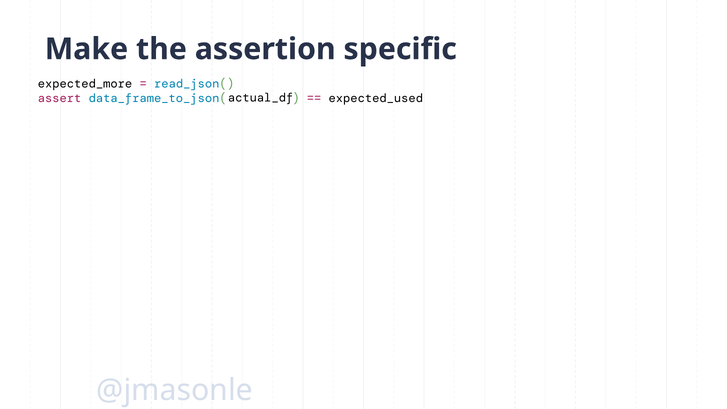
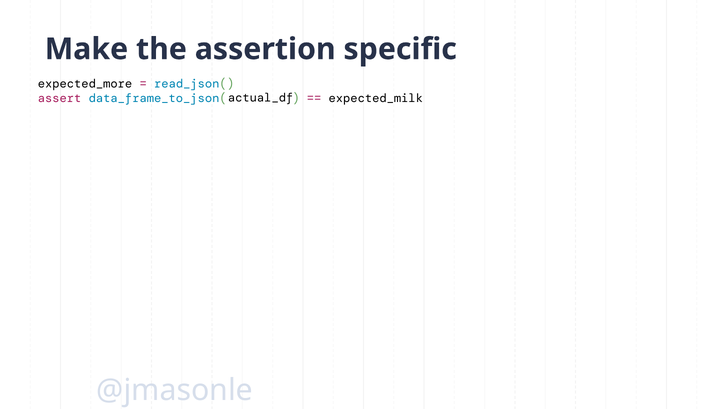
expected_used: expected_used -> expected_milk (376, 98)
